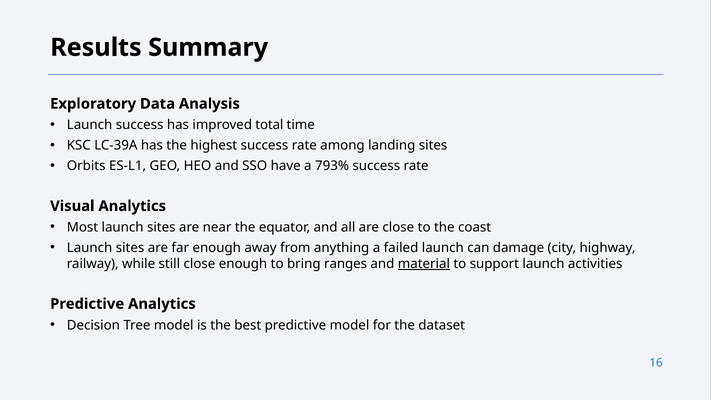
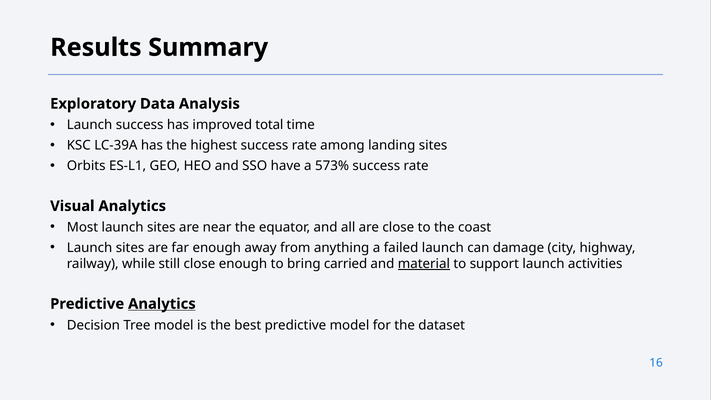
793%: 793% -> 573% (332, 166)
ranges: ranges -> carried (346, 264)
Analytics underline: none -> present (162, 304)
